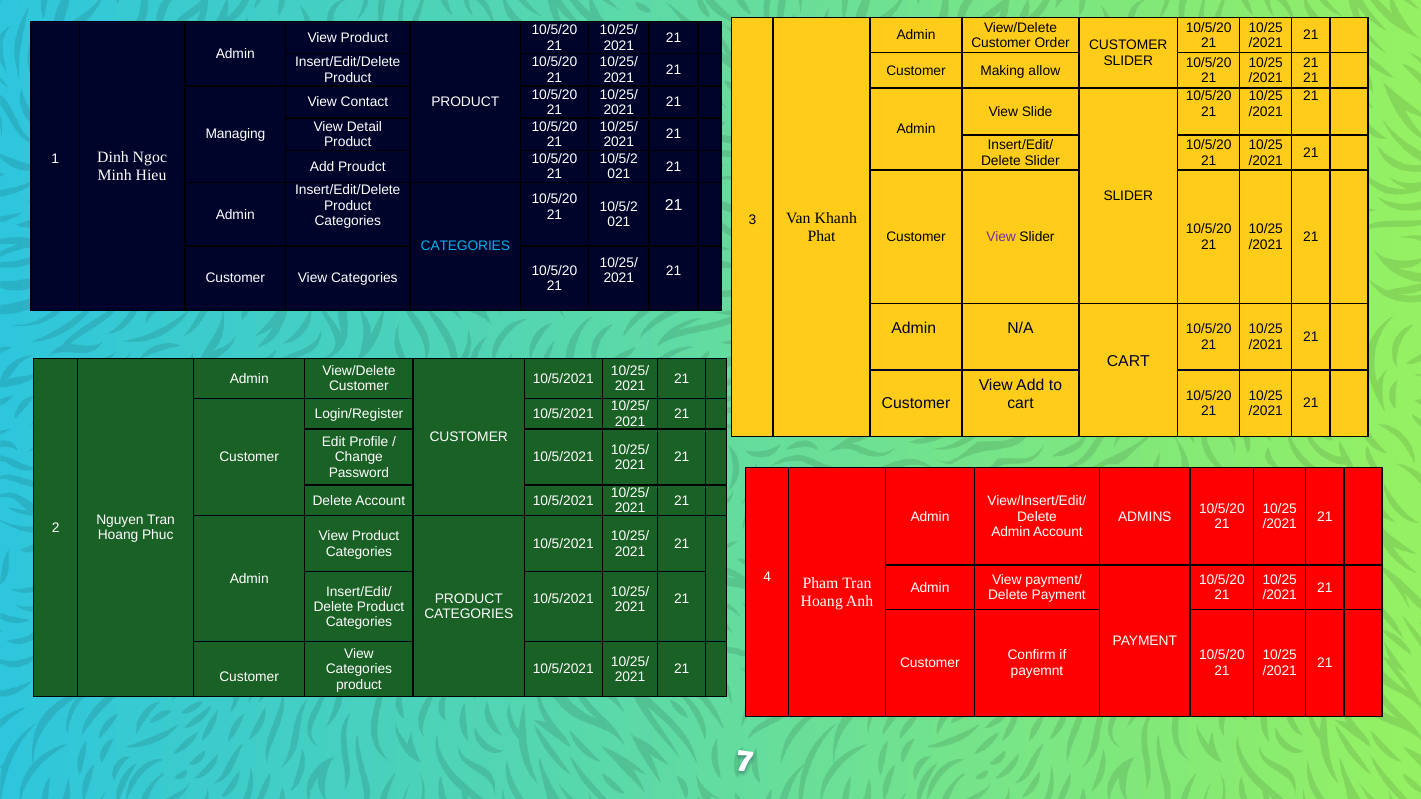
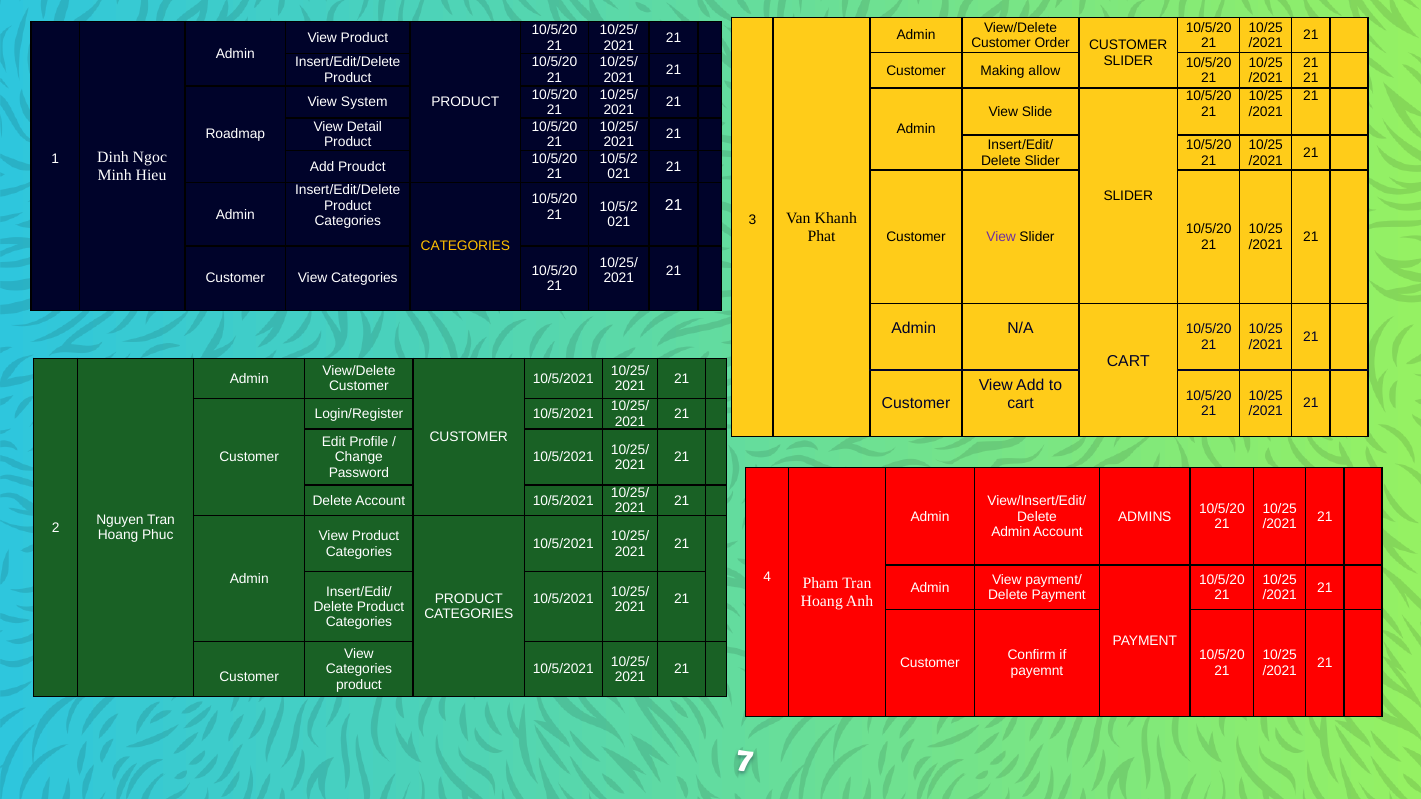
Contact: Contact -> System (364, 102)
Managing: Managing -> Roadmap (235, 134)
CATEGORIES colour: light blue -> yellow (465, 246)
